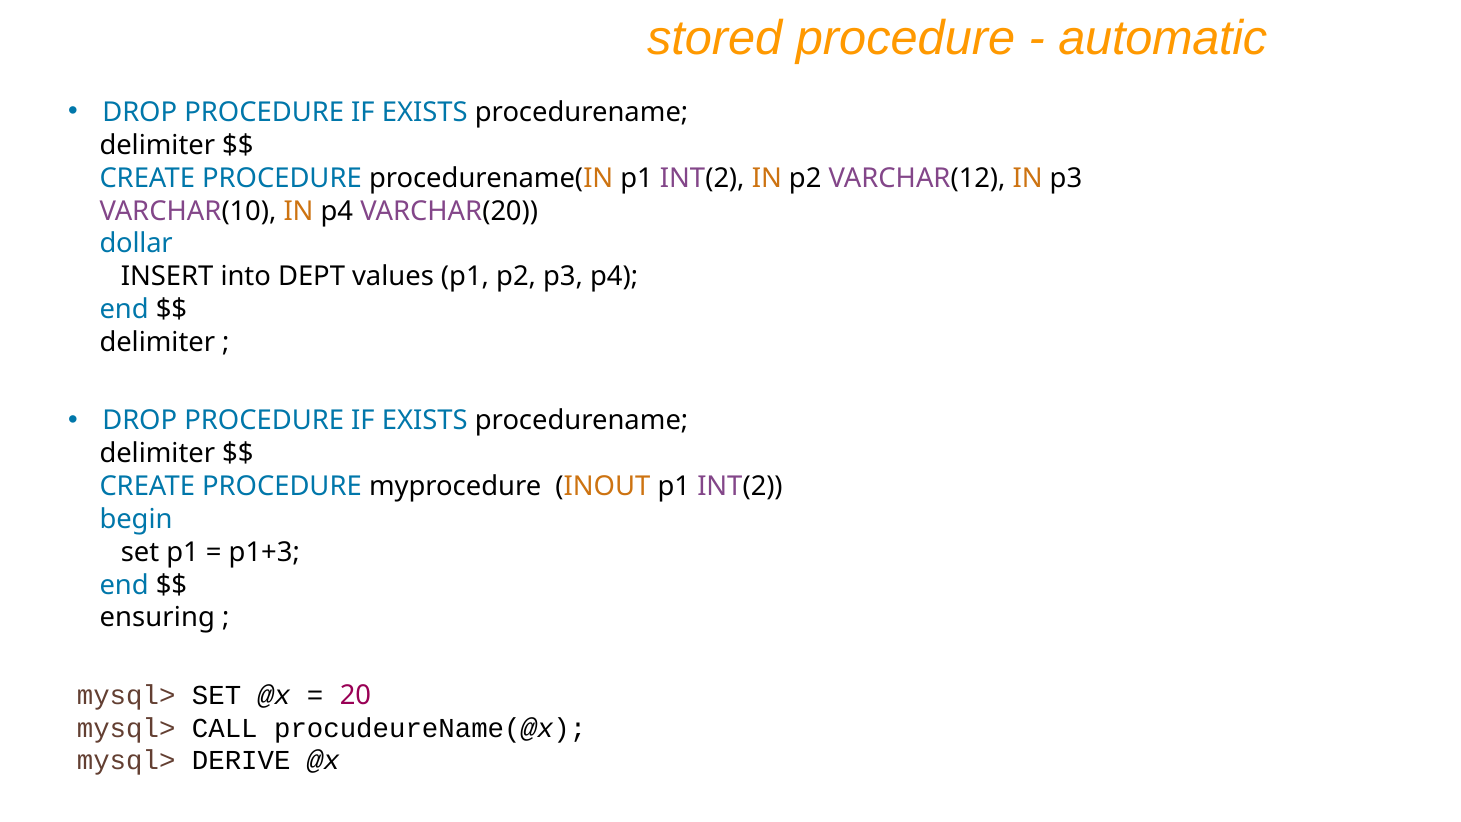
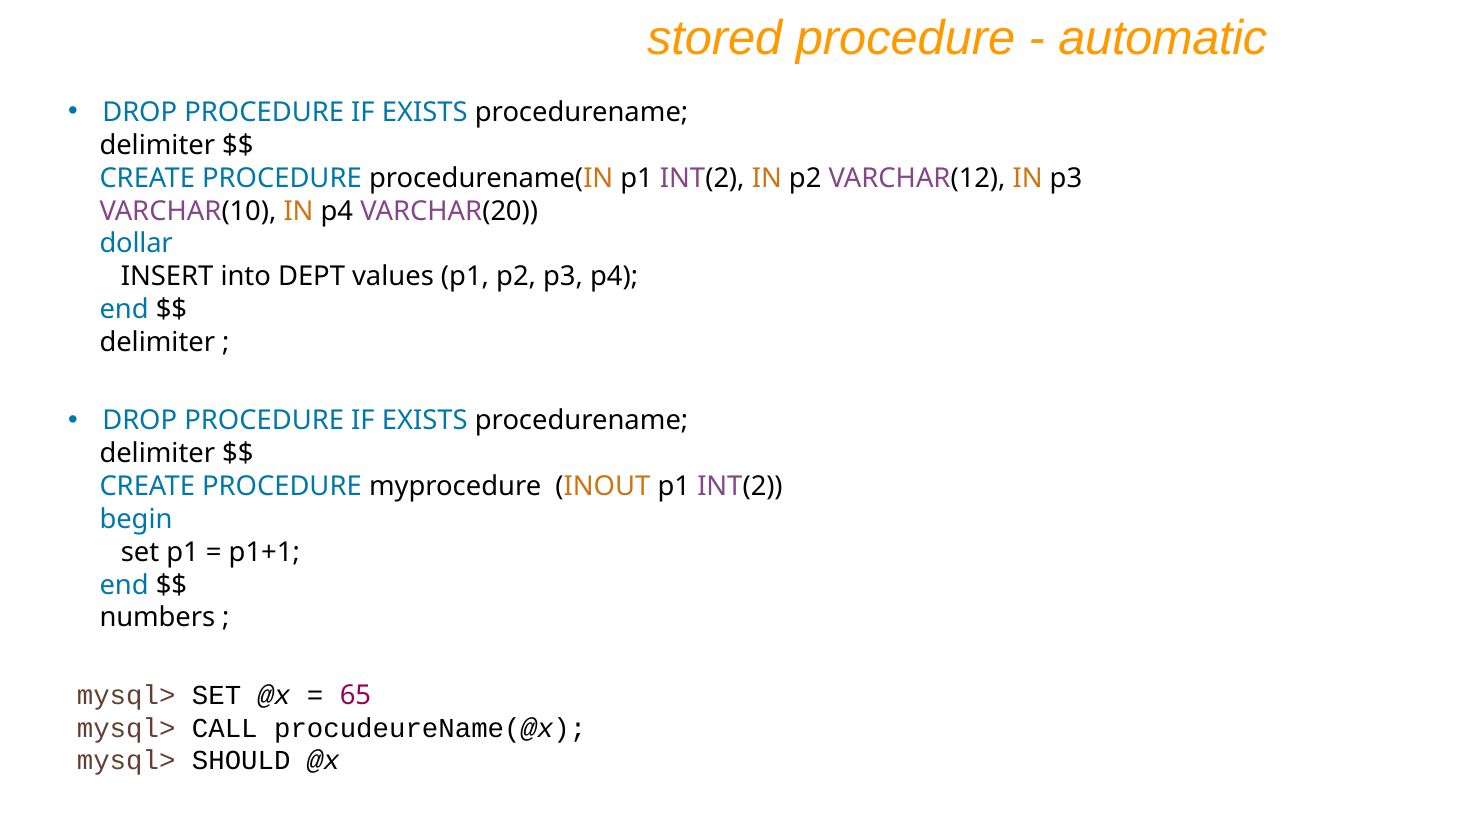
p1+3: p1+3 -> p1+1 (264, 552)
ensuring: ensuring -> numbers (157, 618)
20: 20 -> 65 (355, 695)
DERIVE: DERIVE -> SHOULD (241, 761)
